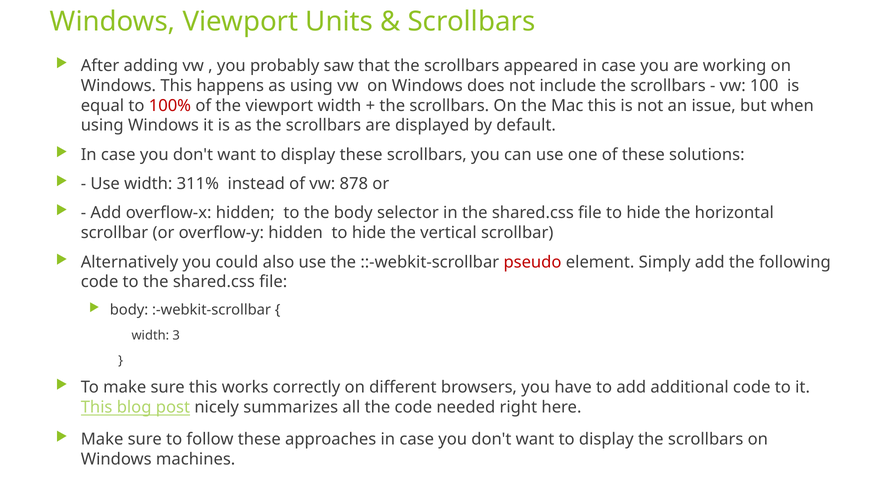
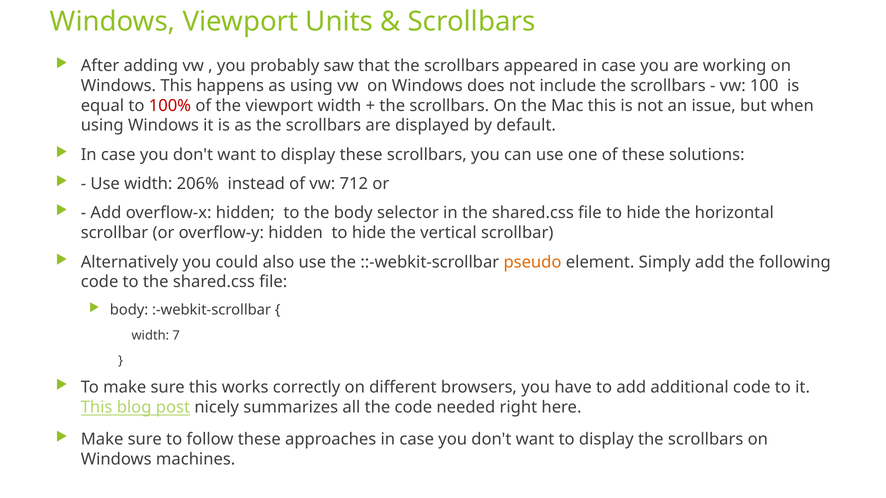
311%: 311% -> 206% (198, 184)
878: 878 -> 712 (354, 184)
pseudo colour: red -> orange (532, 262)
3: 3 -> 7 (176, 336)
